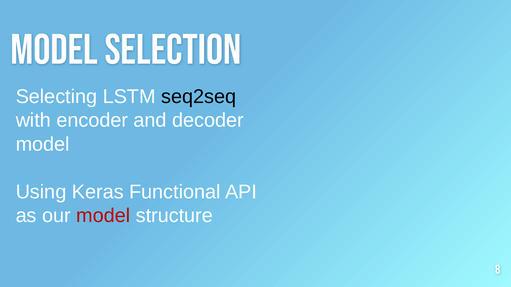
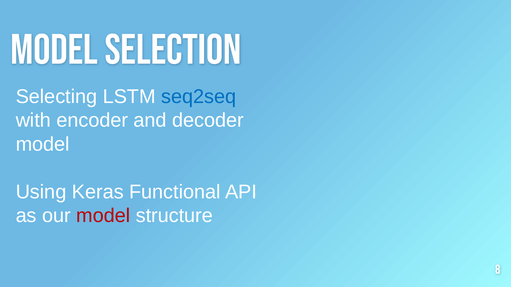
seq2seq colour: black -> blue (199, 97)
